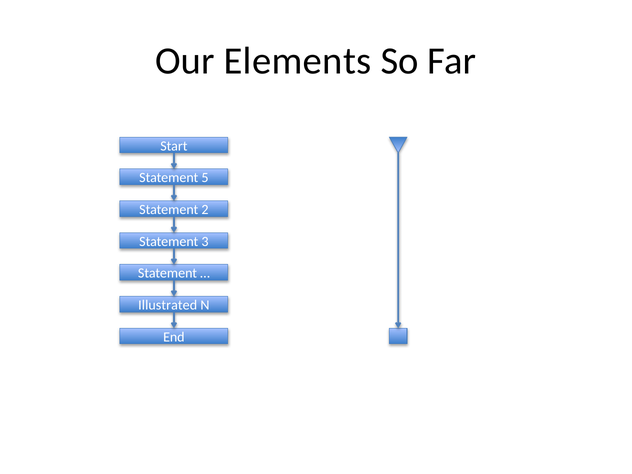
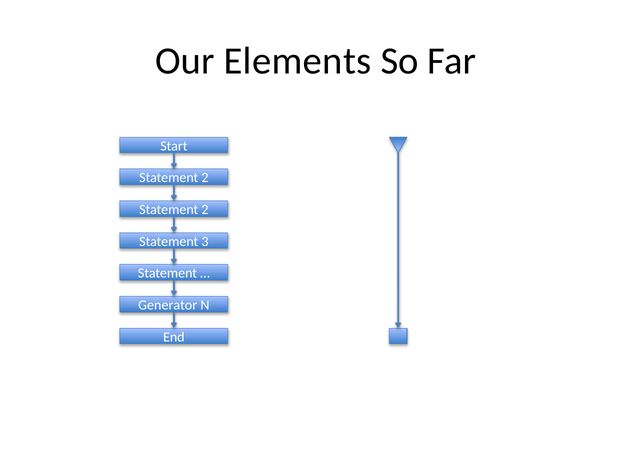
5: 5 -> 2 (205, 178)
Illustrated: Illustrated -> Generator (168, 305)
